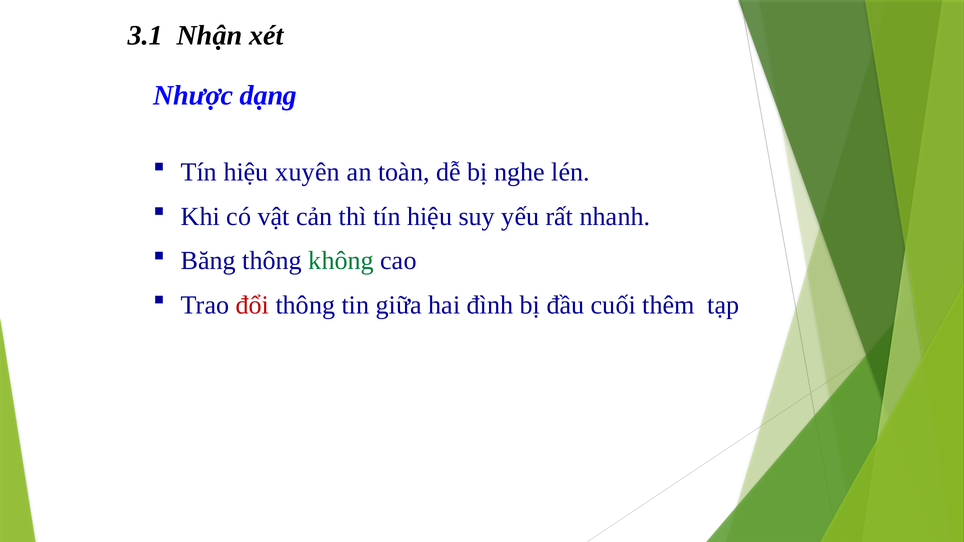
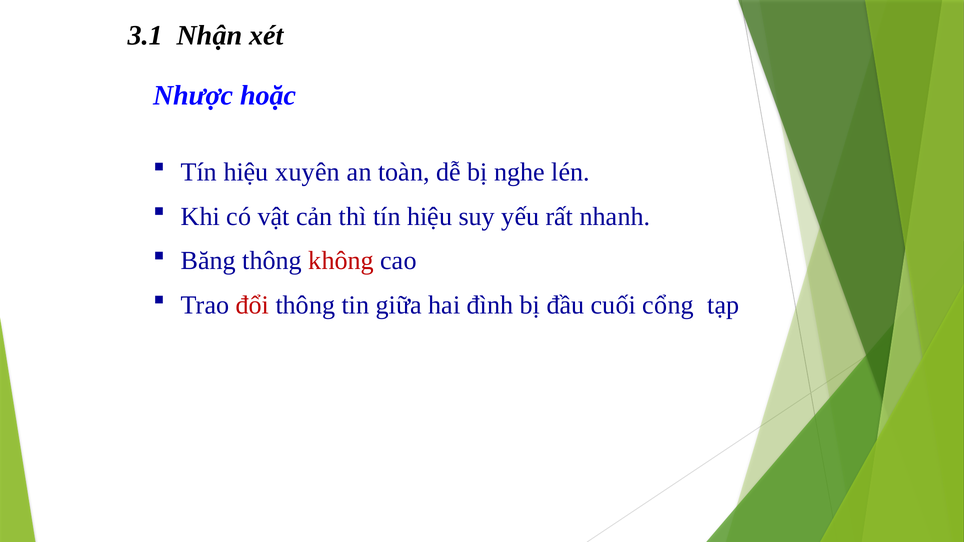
dạng: dạng -> hoặc (268, 95)
không colour: green -> red (341, 261)
thêm: thêm -> cổng (668, 305)
